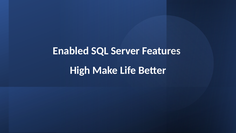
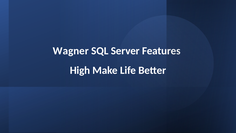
Enabled: Enabled -> Wagner (71, 51)
